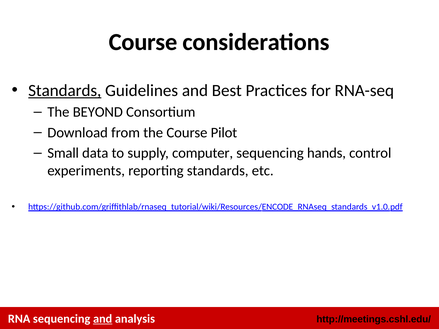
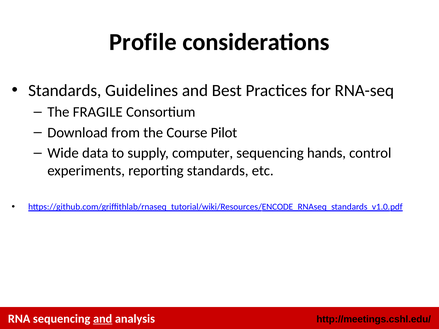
Course: Course -> Profile (143, 42)
Standards underline: present -> none (65, 90)
BEYOND: BEYOND -> FRAGILE (98, 112)
Small: Small -> Wide (63, 153)
